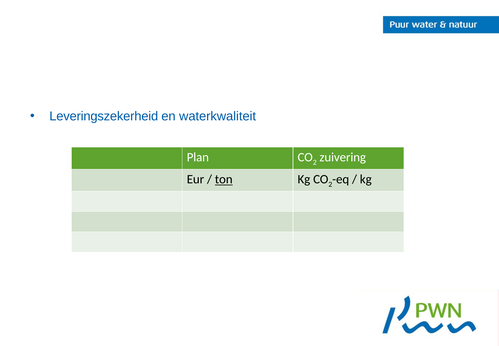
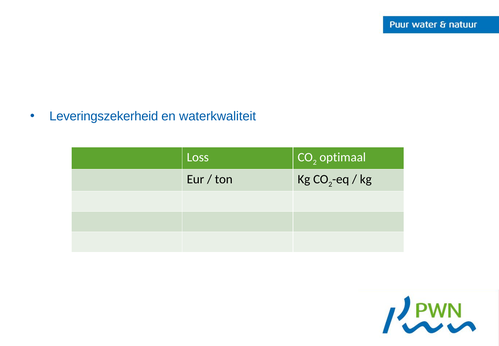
Plan: Plan -> Loss (198, 157)
zuivering: zuivering -> optimaal (343, 157)
ton underline: present -> none (224, 179)
